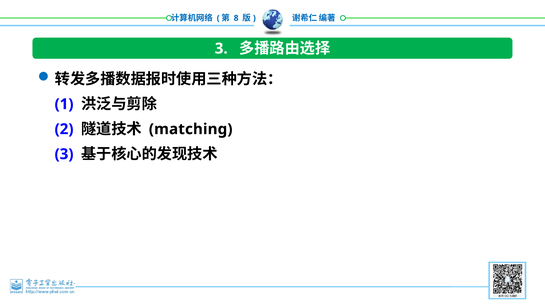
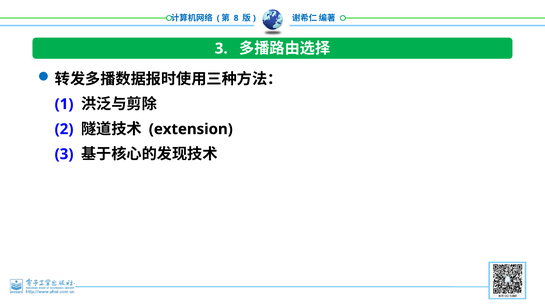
matching: matching -> extension (191, 129)
